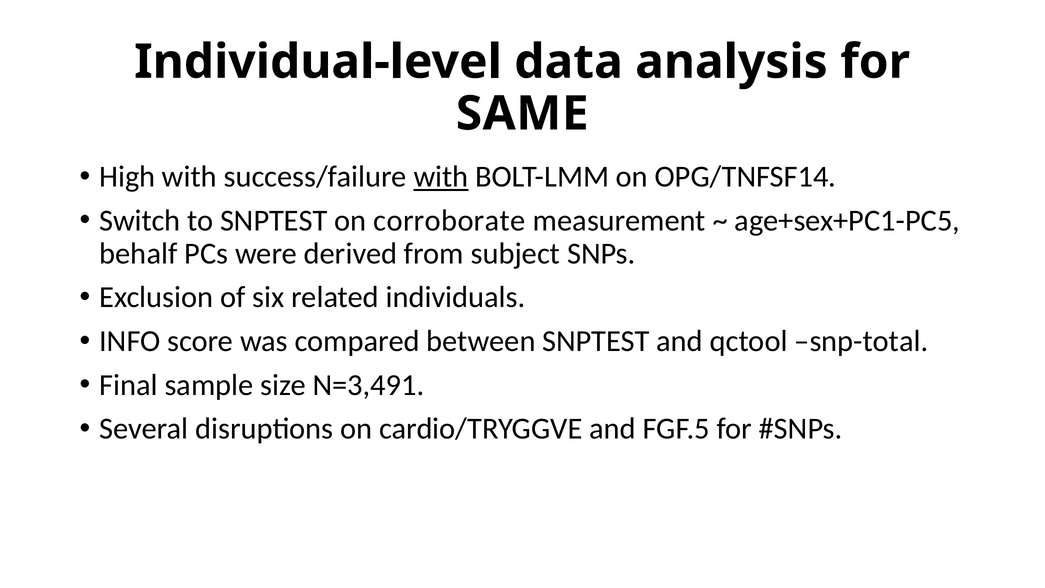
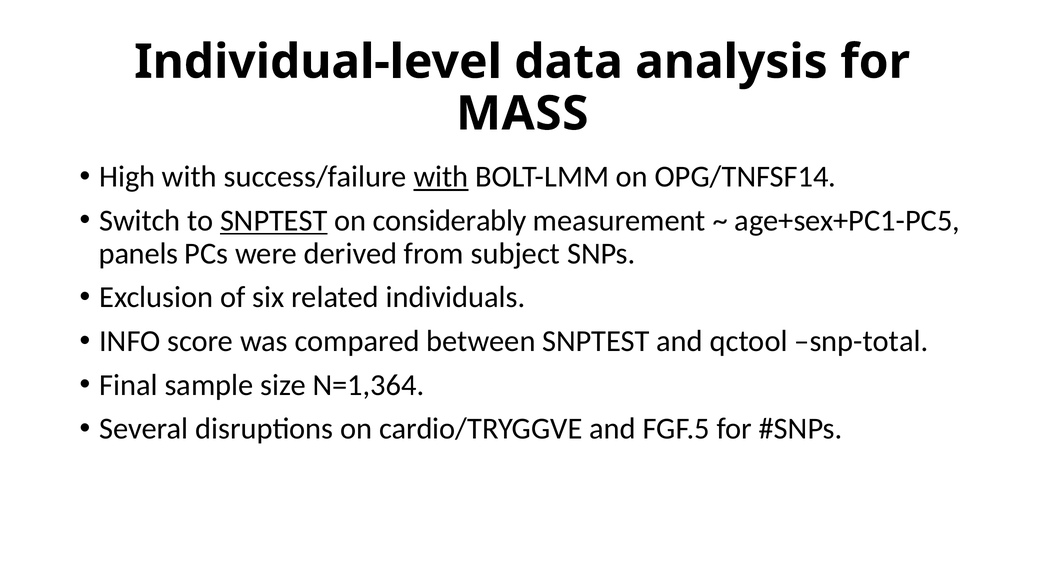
SAME: SAME -> MASS (522, 114)
SNPTEST underline: none -> present (274, 220)
corroborate: corroborate -> considerably (450, 220)
behalf: behalf -> panels (139, 253)
N=3,491: N=3,491 -> N=1,364 (369, 385)
